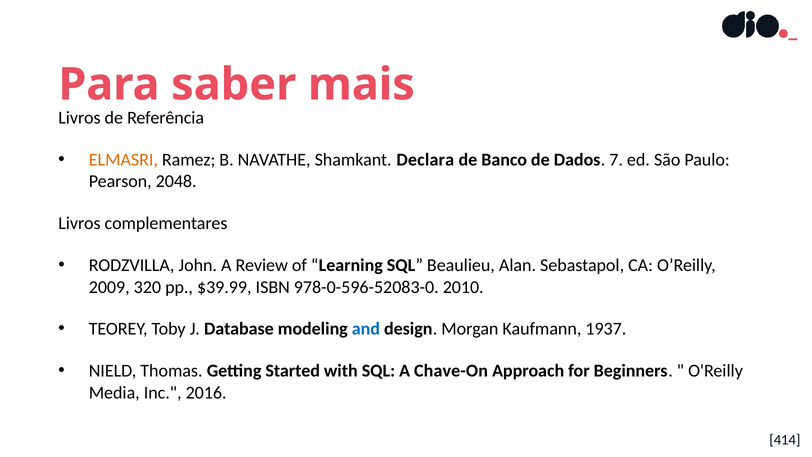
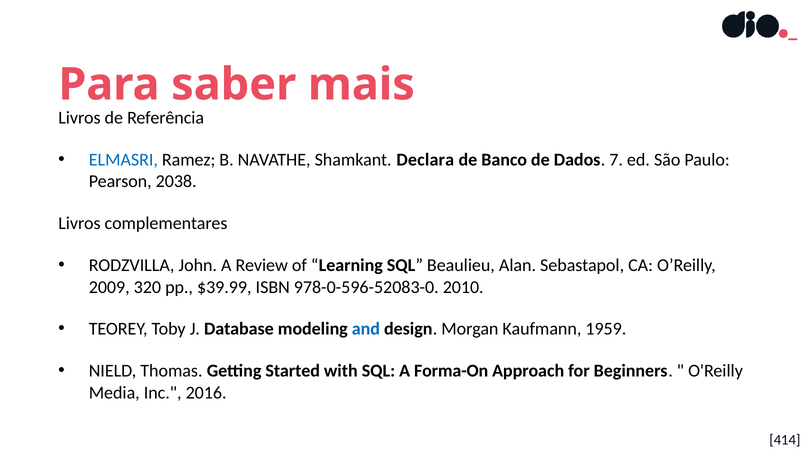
ELMASRI colour: orange -> blue (123, 160)
2048: 2048 -> 2038 (176, 181)
1937: 1937 -> 1959 (606, 329)
Chave-On: Chave-On -> Forma-On (451, 371)
